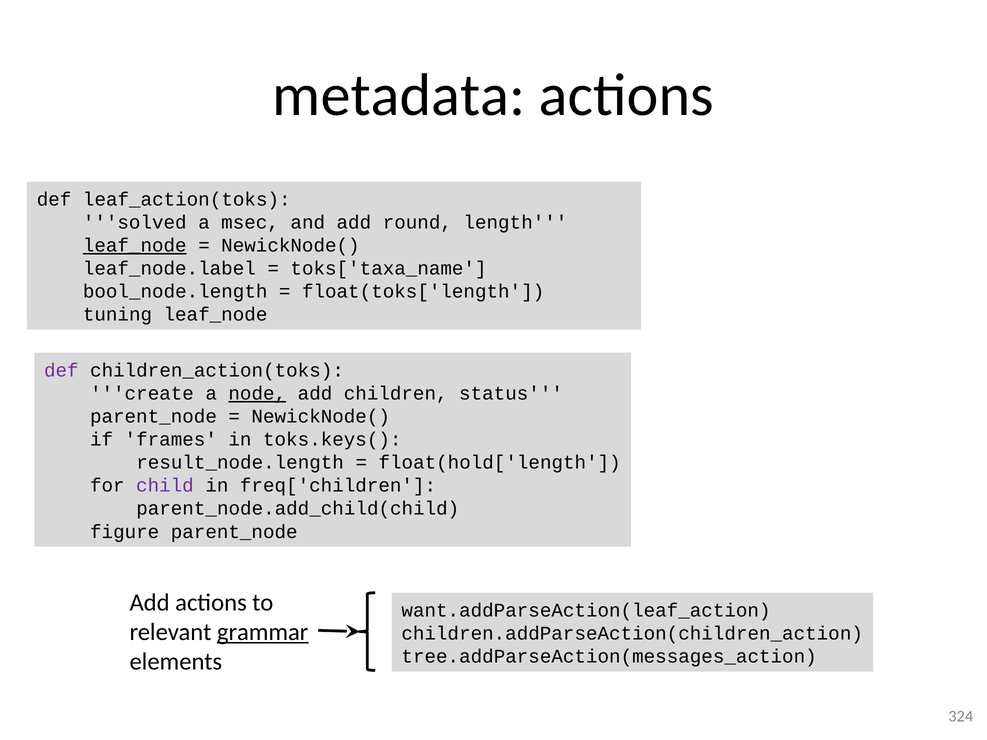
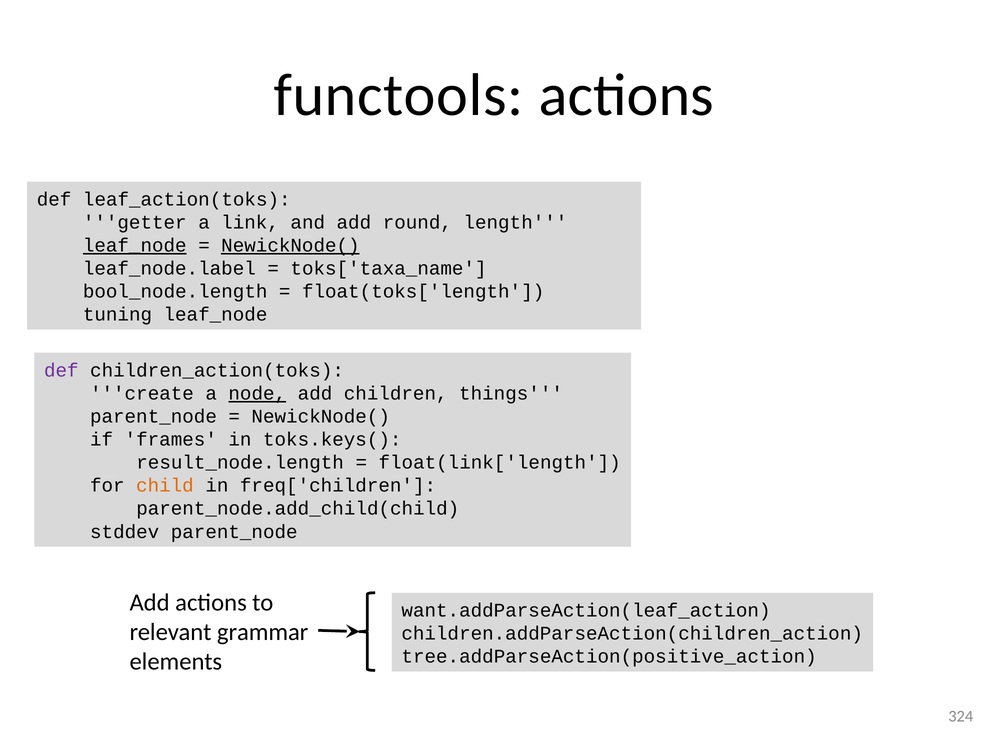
metadata: metadata -> functools (399, 96)
solved: solved -> getter (135, 223)
msec: msec -> link (250, 223)
NewickNode( underline: none -> present (290, 246)
status: status -> things (511, 394)
float(hold['length: float(hold['length -> float(link['length (500, 463)
child colour: purple -> orange (165, 486)
figure: figure -> stddev (125, 532)
grammar underline: present -> none (263, 632)
tree.addParseAction(messages_action: tree.addParseAction(messages_action -> tree.addParseAction(positive_action (609, 657)
